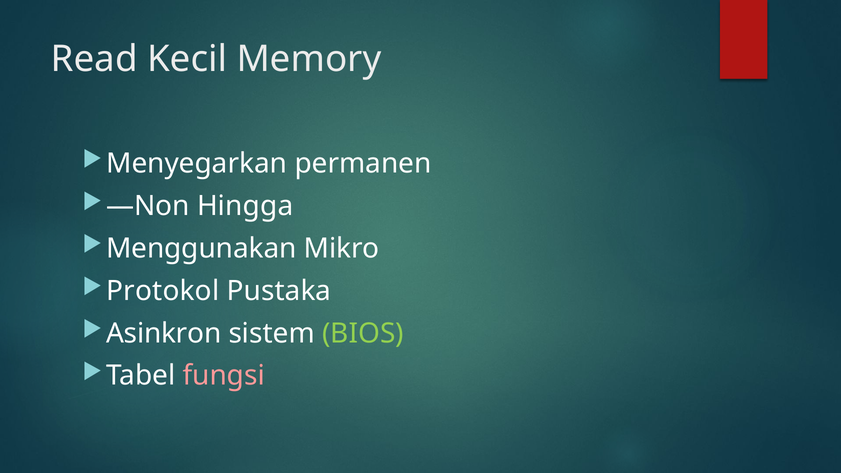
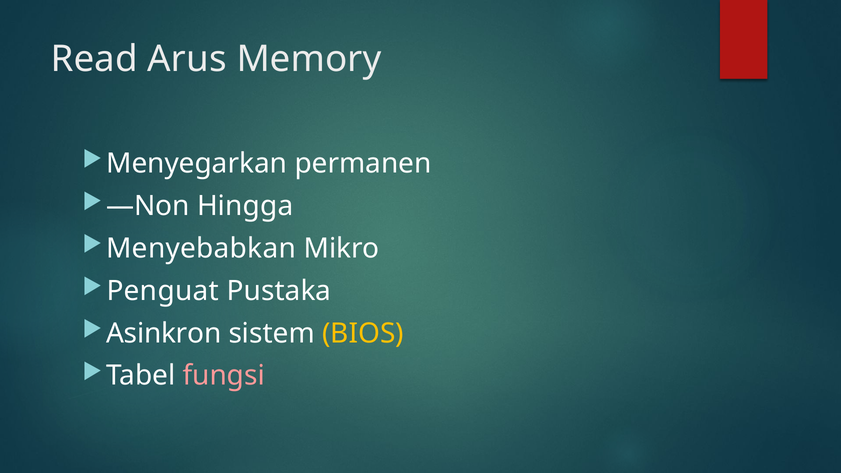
Kecil: Kecil -> Arus (187, 59)
Menggunakan: Menggunakan -> Menyebabkan (201, 248)
Protokol: Protokol -> Penguat (163, 291)
BIOS colour: light green -> yellow (363, 333)
